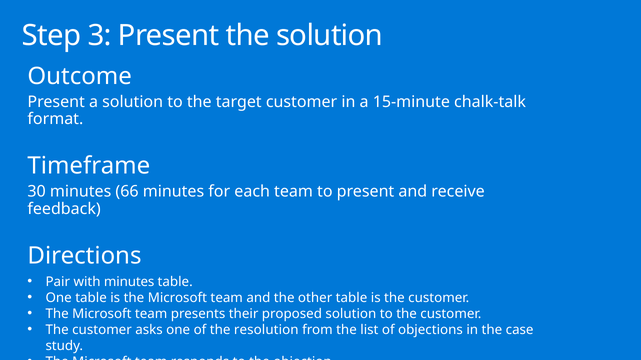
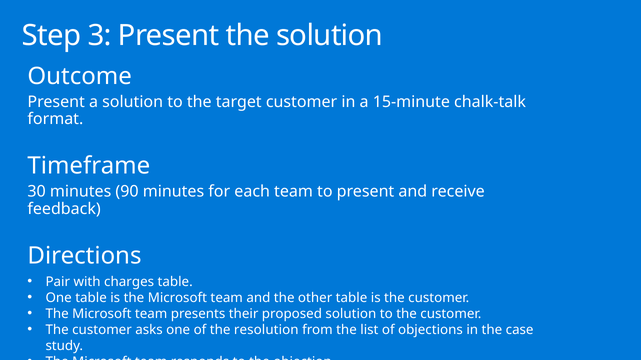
66: 66 -> 90 (127, 192)
with minutes: minutes -> charges (129, 282)
